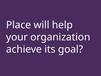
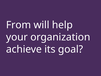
Place: Place -> From (19, 25)
